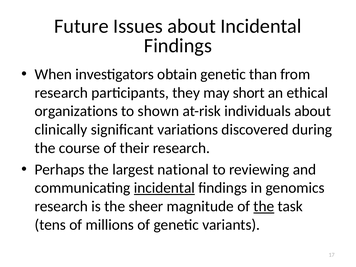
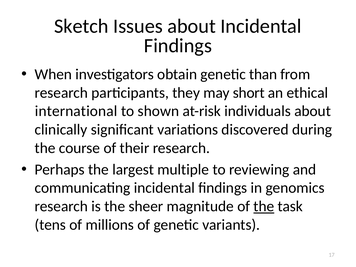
Future: Future -> Sketch (81, 26)
organizations: organizations -> international (76, 111)
national: national -> multiple (183, 170)
incidental underline: present -> none (164, 188)
